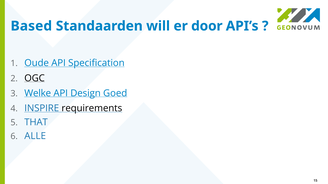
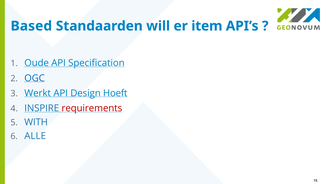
door: door -> item (207, 26)
OGC colour: black -> blue (35, 78)
Welke: Welke -> Werkt (38, 93)
Goed: Goed -> Hoeft (115, 93)
requirements colour: black -> red (92, 109)
THAT: THAT -> WITH (36, 123)
